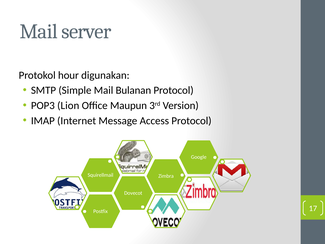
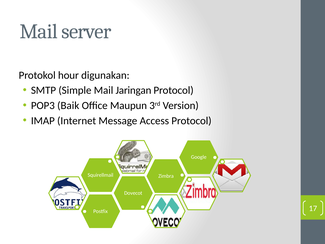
Bulanan: Bulanan -> Jaringan (133, 90)
Lion: Lion -> Baik (68, 105)
